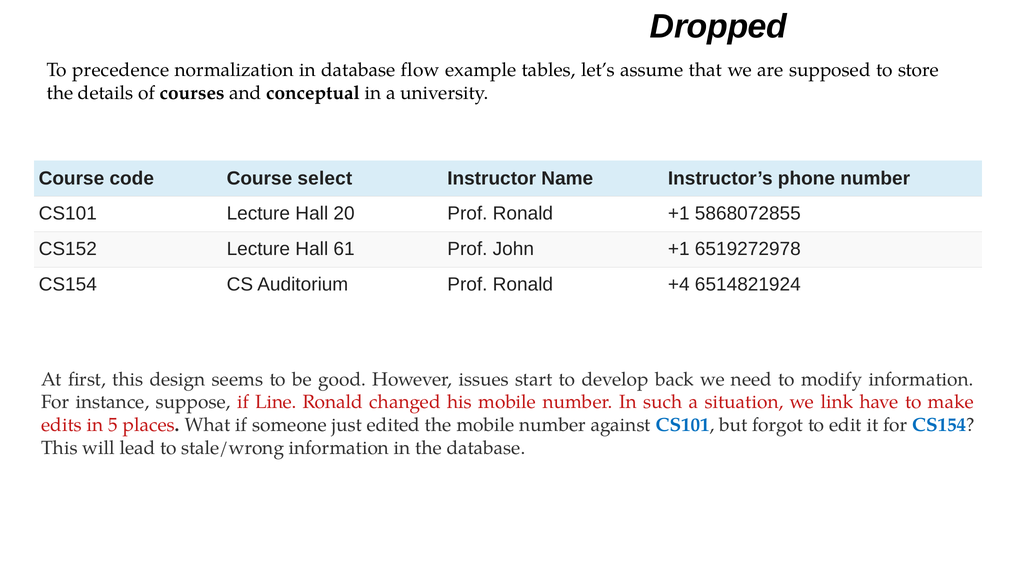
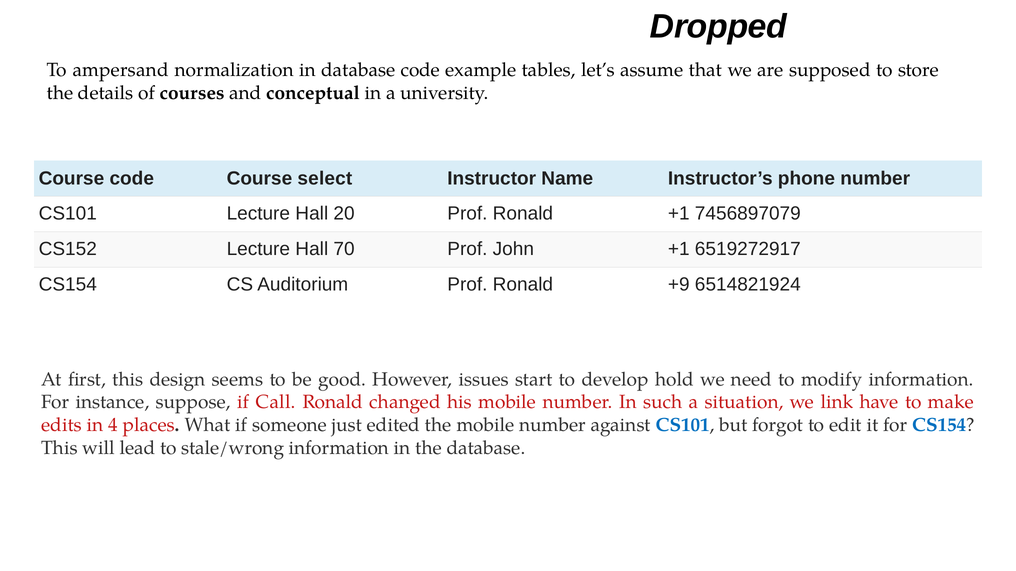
precedence: precedence -> ampersand (121, 70)
database flow: flow -> code (420, 70)
5868072855: 5868072855 -> 7456897079 (748, 214)
61: 61 -> 70 (344, 249)
6519272978: 6519272978 -> 6519272917 (748, 249)
+4: +4 -> +9 (679, 285)
back: back -> hold (675, 380)
Line: Line -> Call (276, 402)
5: 5 -> 4 (113, 425)
